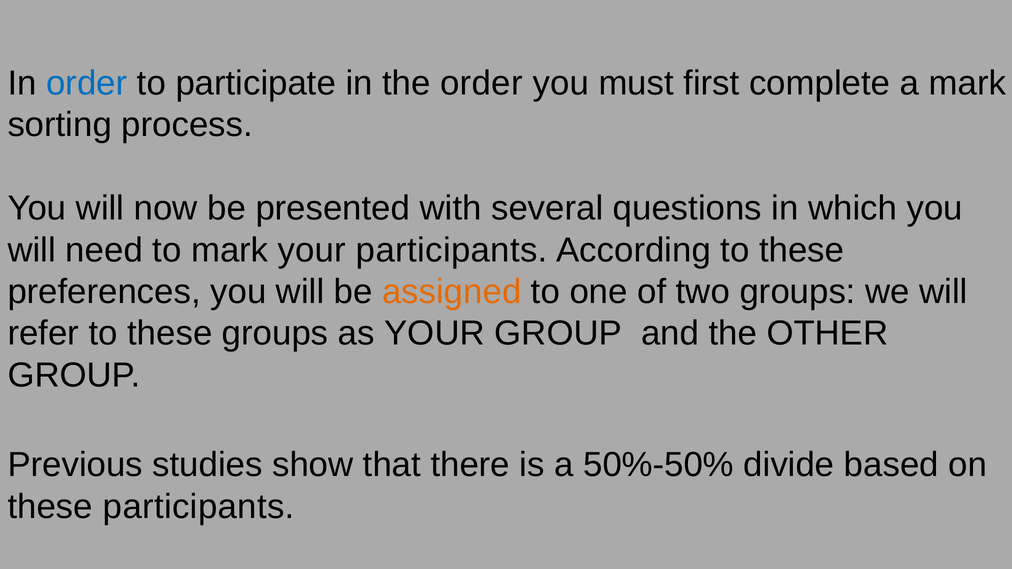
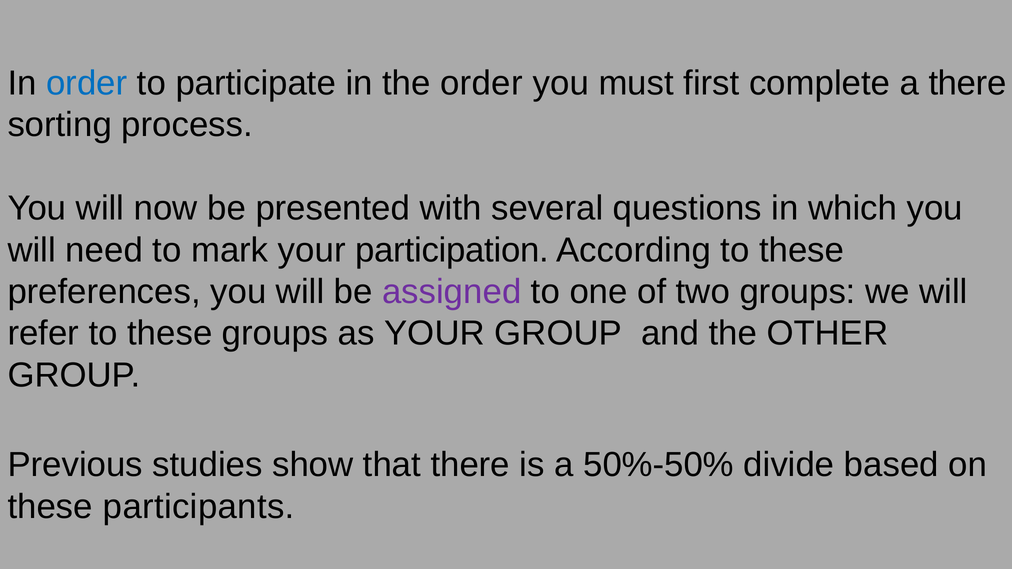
a mark: mark -> there (968, 83)
your participants: participants -> participation (452, 250)
assigned colour: orange -> purple (452, 292)
